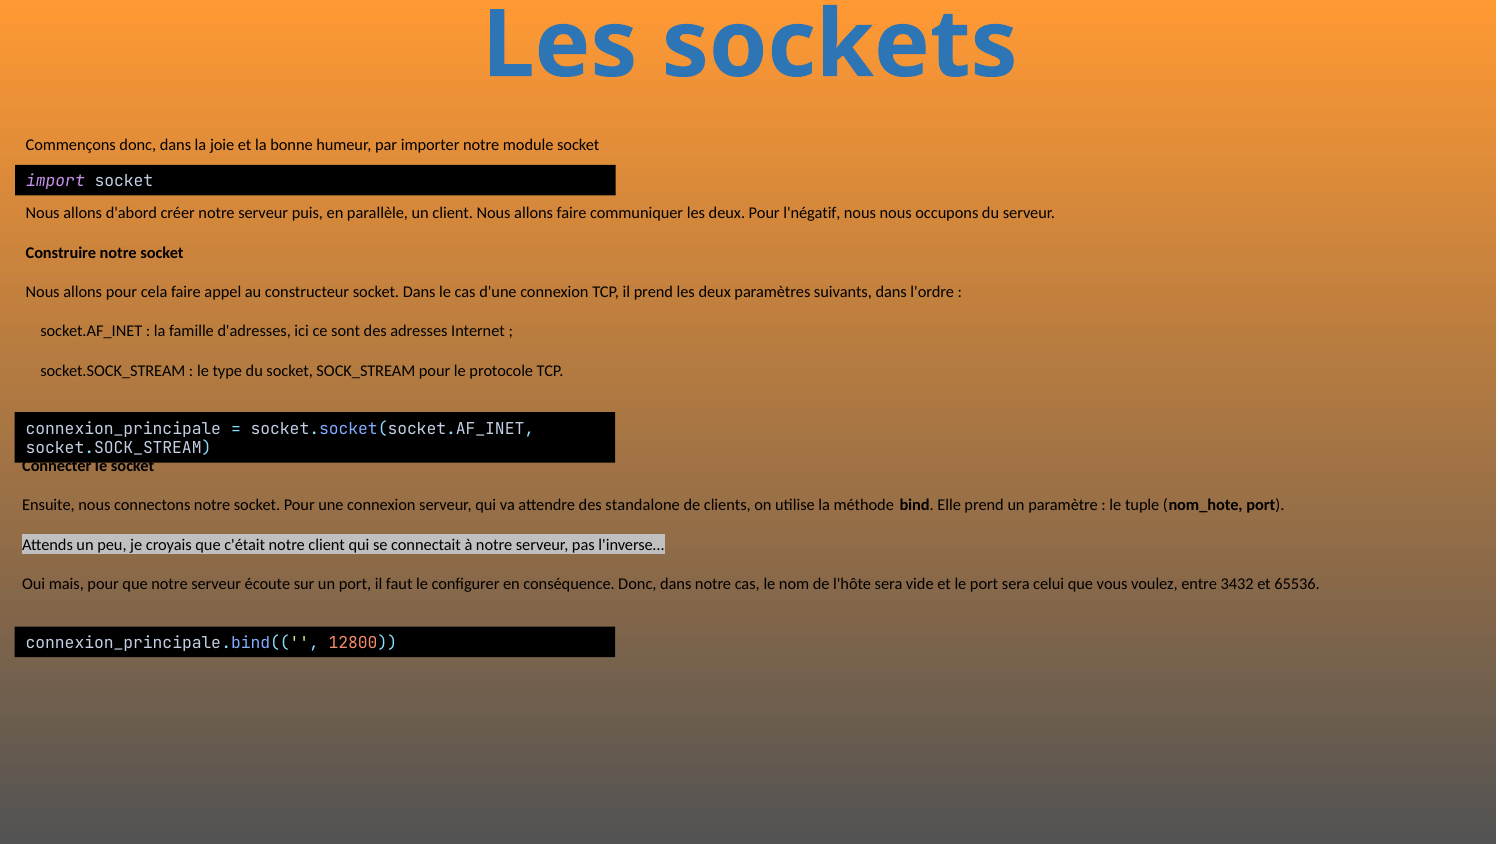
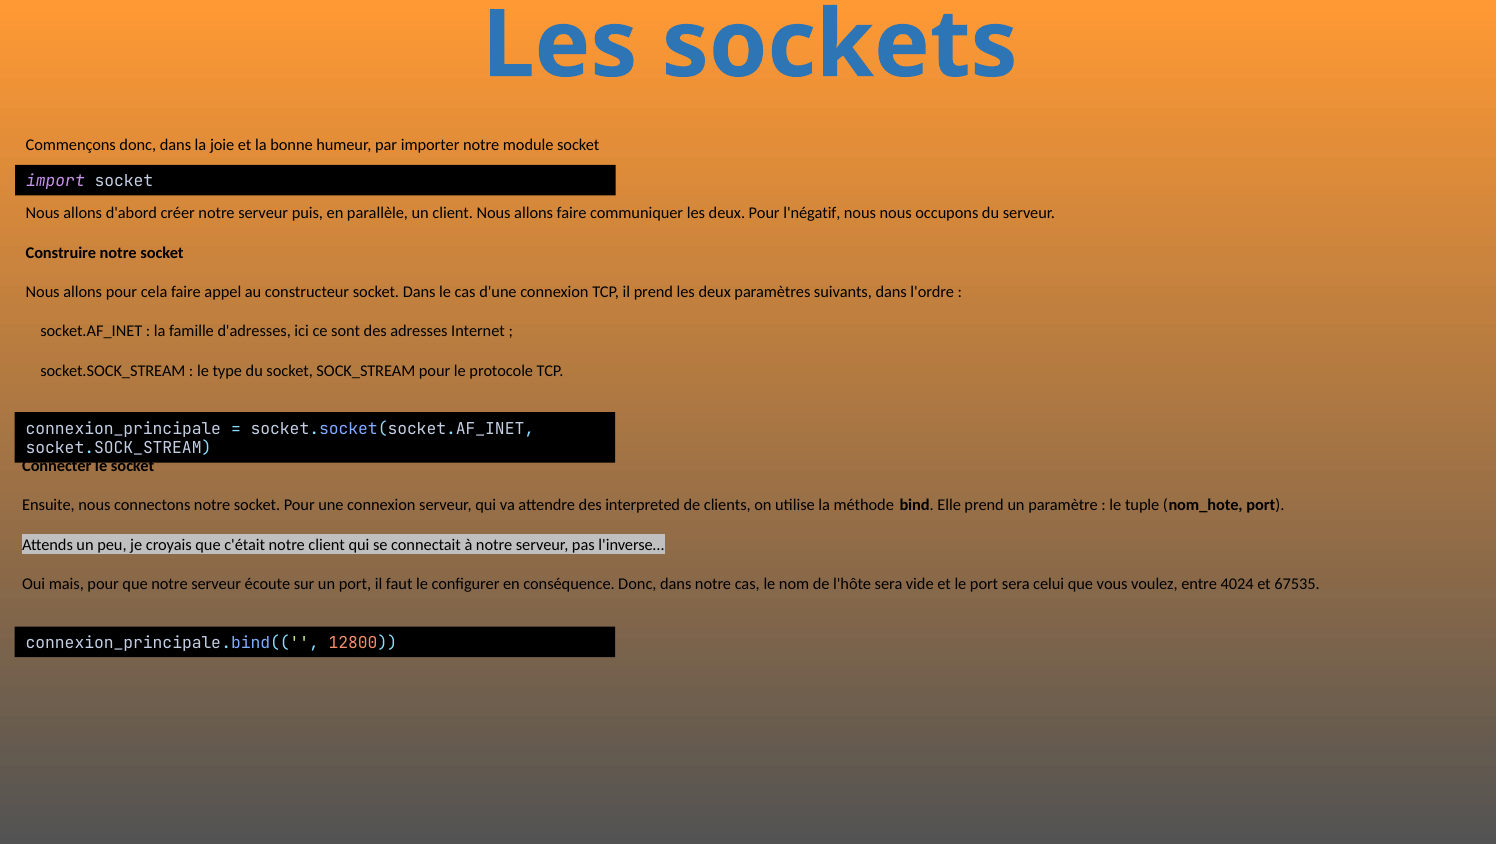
standalone: standalone -> interpreted (643, 505)
3432: 3432 -> 4024 (1237, 584)
65536: 65536 -> 67535 (1297, 584)
